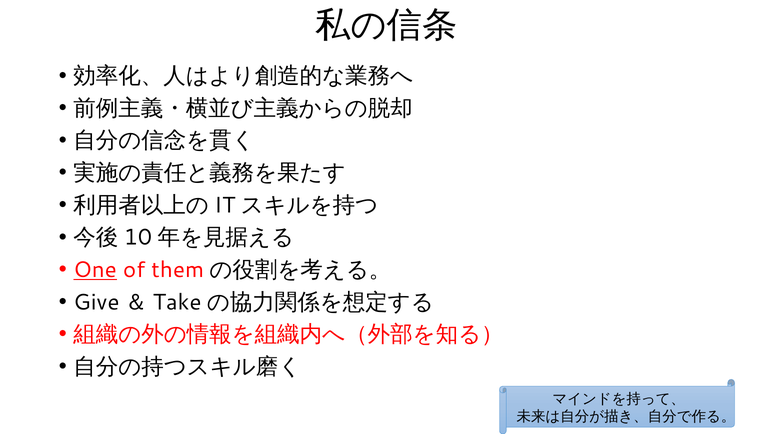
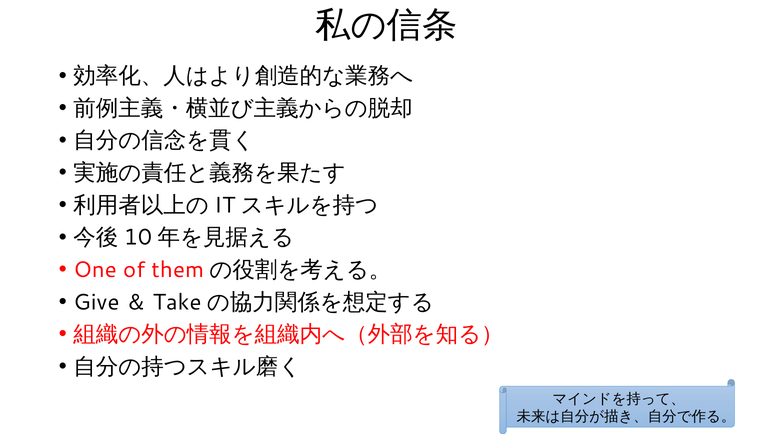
One underline: present -> none (95, 270)
